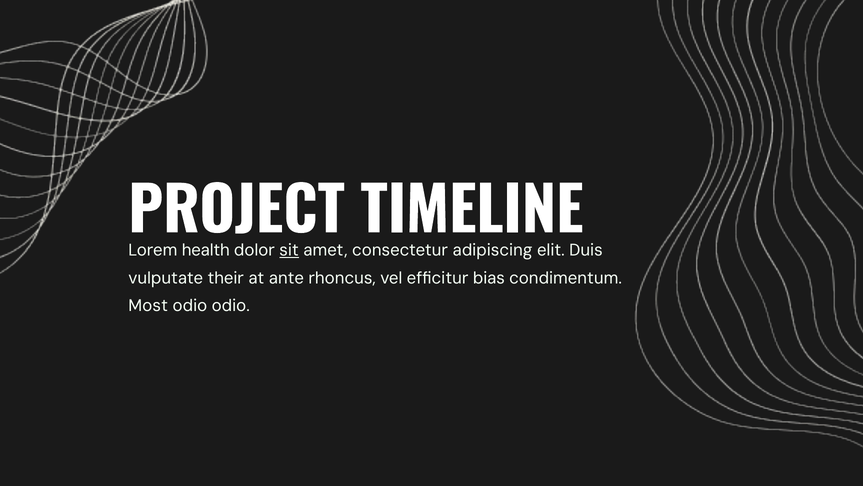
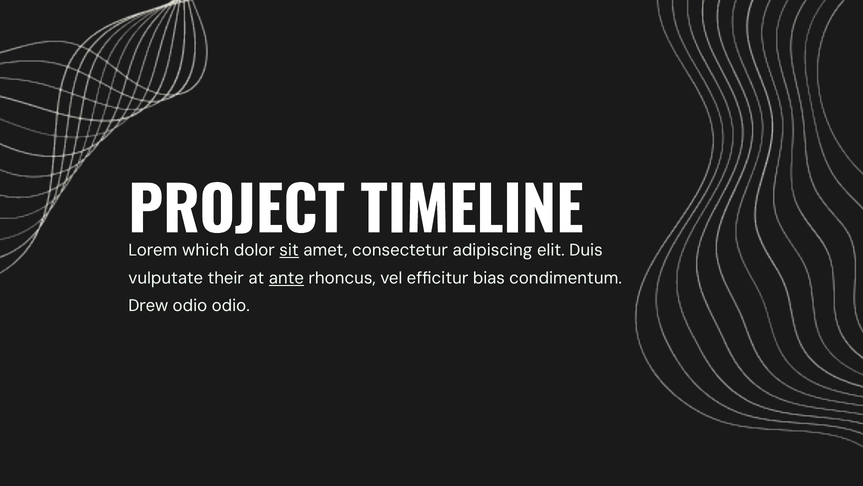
health: health -> which (206, 250)
ante underline: none -> present (286, 278)
Most: Most -> Drew (148, 305)
